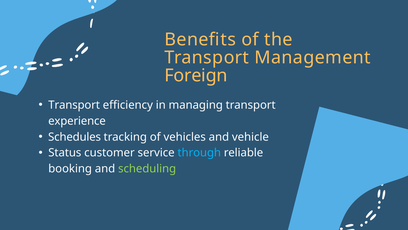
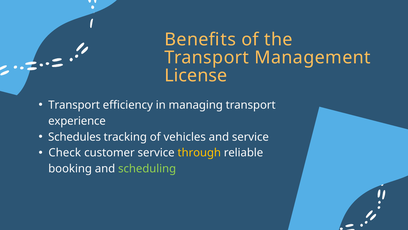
Foreign: Foreign -> License (196, 75)
and vehicle: vehicle -> service (250, 137)
Status: Status -> Check (65, 153)
through colour: light blue -> yellow (199, 153)
